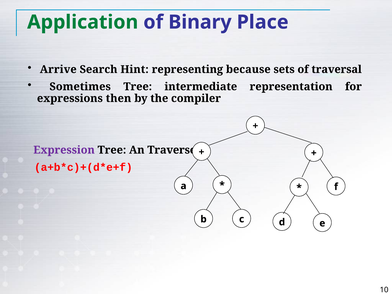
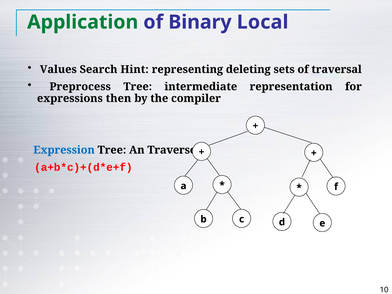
Place: Place -> Local (263, 22)
Arrive: Arrive -> Values (58, 69)
because: because -> deleting (248, 69)
Sometimes: Sometimes -> Preprocess (80, 87)
Expression colour: purple -> blue (64, 150)
